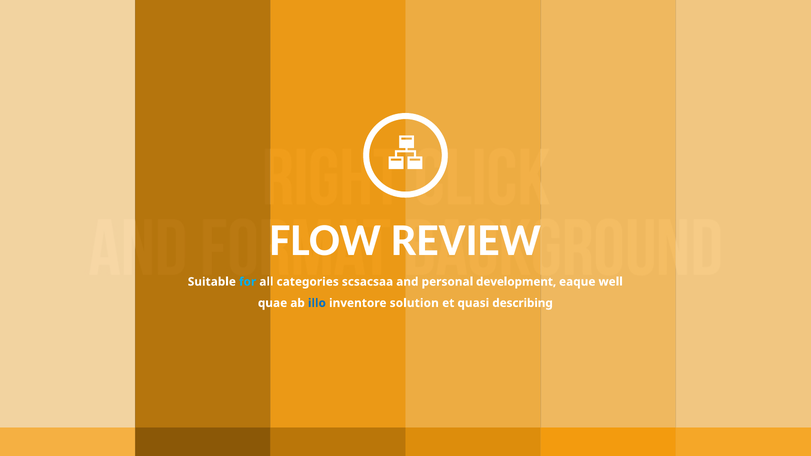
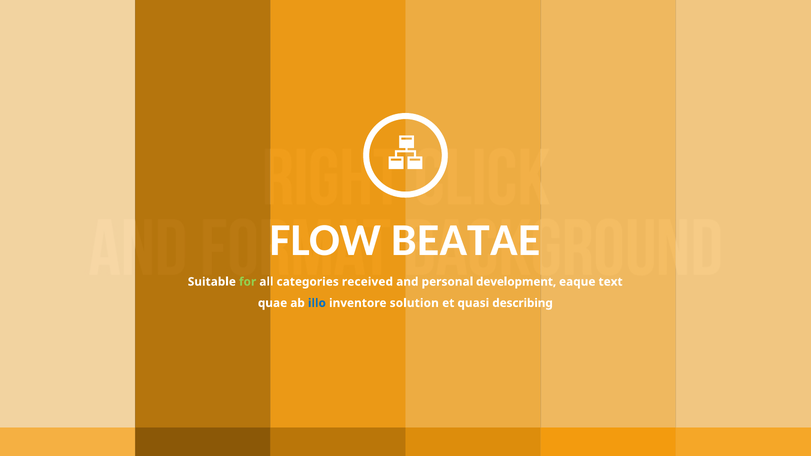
REVIEW: REVIEW -> BEATAE (466, 240)
for colour: light blue -> light green (248, 282)
scsacsaa: scsacsaa -> received (367, 282)
well: well -> text (611, 282)
